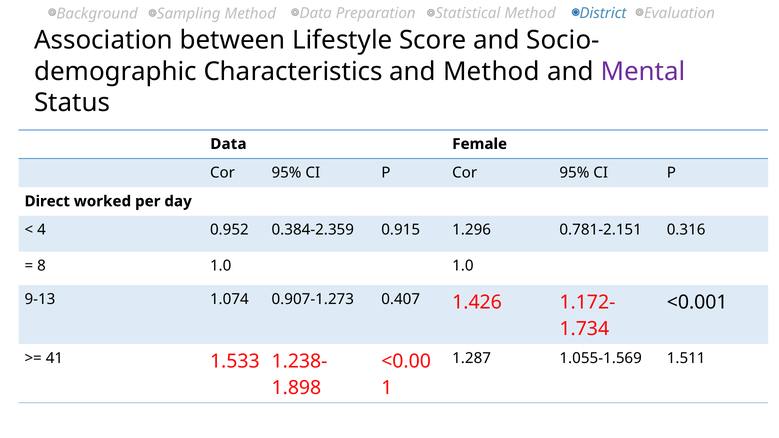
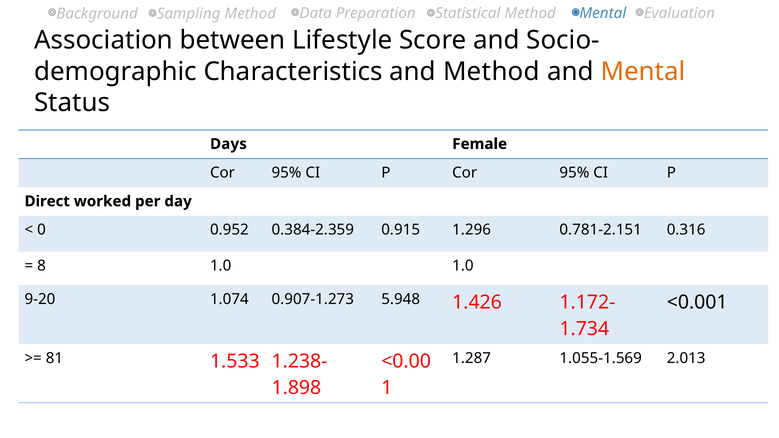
Method District: District -> Mental (603, 13)
Mental colour: purple -> orange (643, 71)
Data: Data -> Days (228, 144)
4: 4 -> 0 (41, 230)
9-13: 9-13 -> 9-20 (40, 299)
0.407: 0.407 -> 5.948 (401, 299)
41: 41 -> 81 (54, 358)
1.511: 1.511 -> 2.013 (686, 358)
